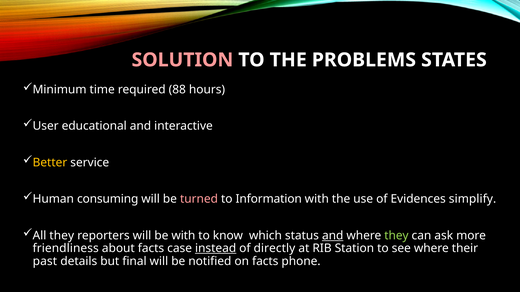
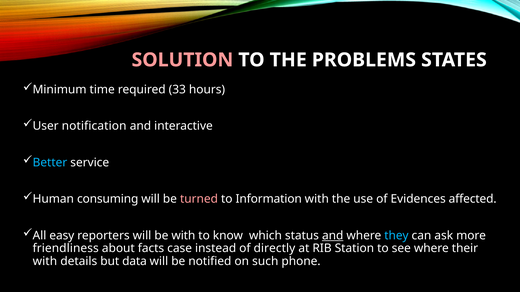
88: 88 -> 33 (177, 90)
educational: educational -> notification (94, 126)
Better colour: yellow -> light blue (50, 163)
simplify: simplify -> affected (473, 199)
All they: they -> easy (62, 236)
they colour: light green -> light blue (396, 236)
instead underline: present -> none (216, 249)
past: past -> with (45, 262)
final: final -> data (135, 262)
on facts: facts -> such (265, 262)
